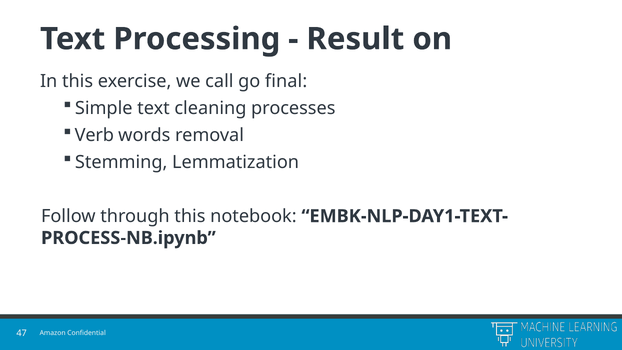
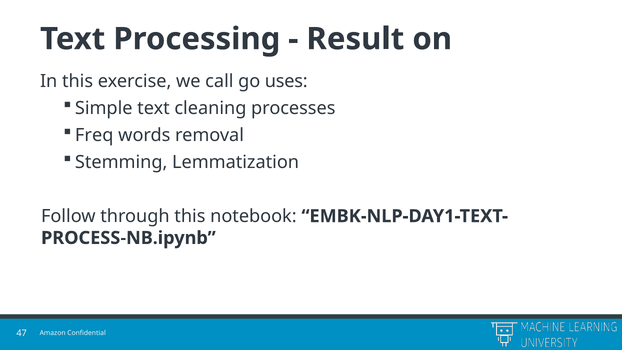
final: final -> uses (286, 81)
Verb: Verb -> Freq (94, 135)
